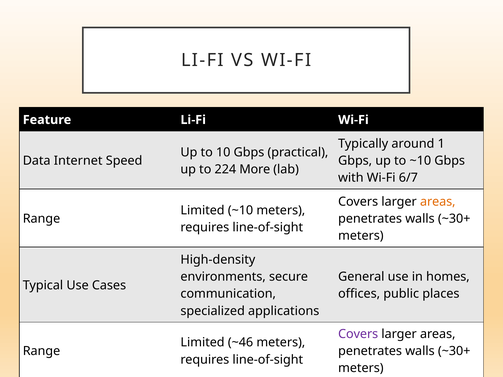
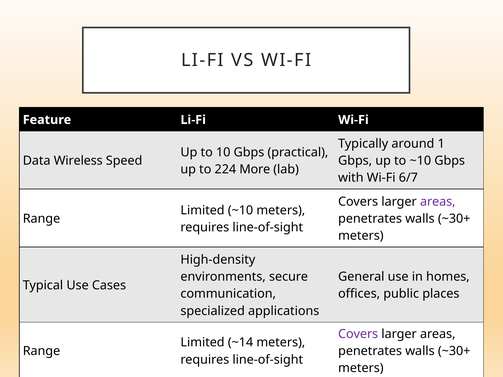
Internet: Internet -> Wireless (78, 161)
areas colour: orange -> purple (438, 202)
~46: ~46 -> ~14 (241, 343)
